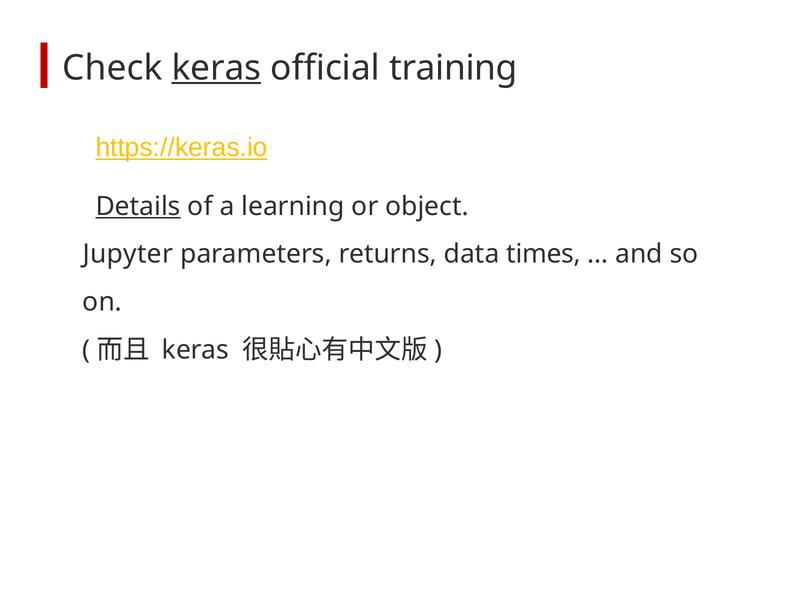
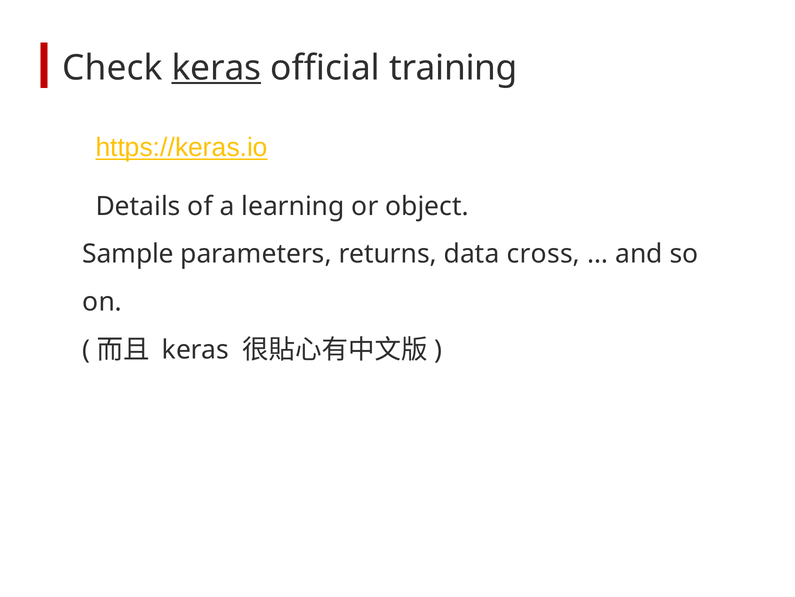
Details underline: present -> none (138, 206)
Jupyter: Jupyter -> Sample (128, 254)
times: times -> cross (543, 254)
